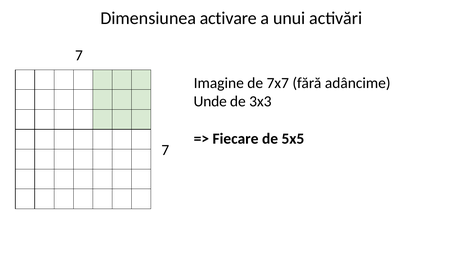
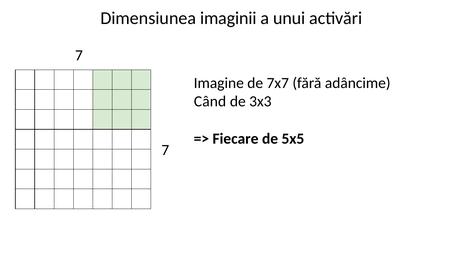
activare: activare -> imaginii (228, 18)
Unde: Unde -> Când (210, 101)
